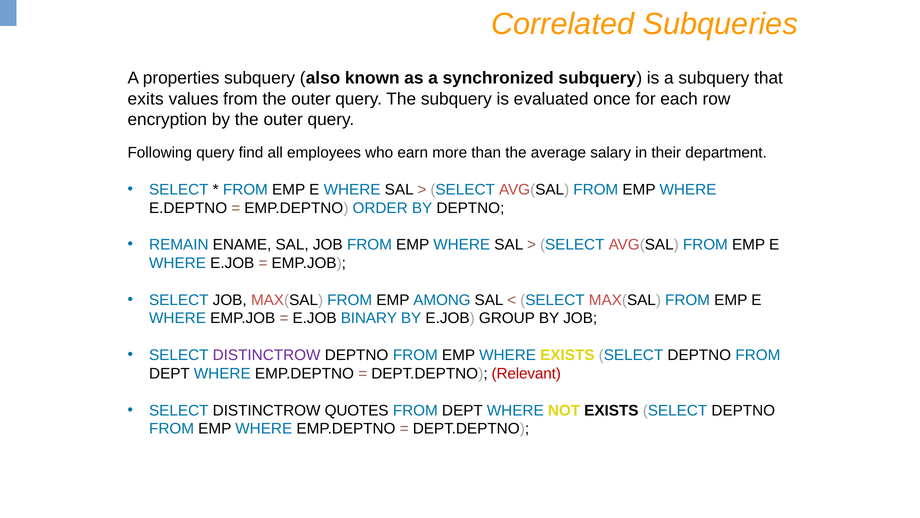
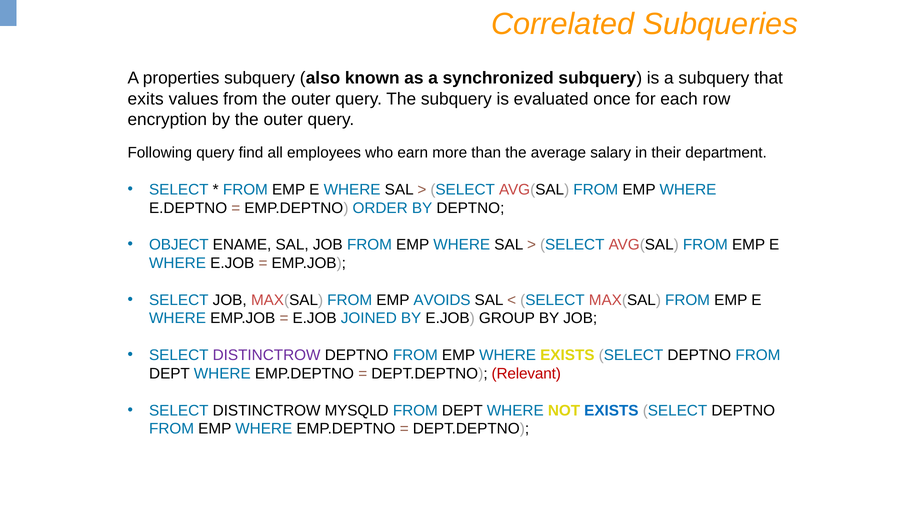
REMAIN: REMAIN -> OBJECT (179, 245)
AMONG: AMONG -> AVOIDS (442, 300)
BINARY: BINARY -> JOINED (369, 318)
QUOTES: QUOTES -> MYSQLD (357, 410)
EXISTS colour: black -> blue (611, 410)
